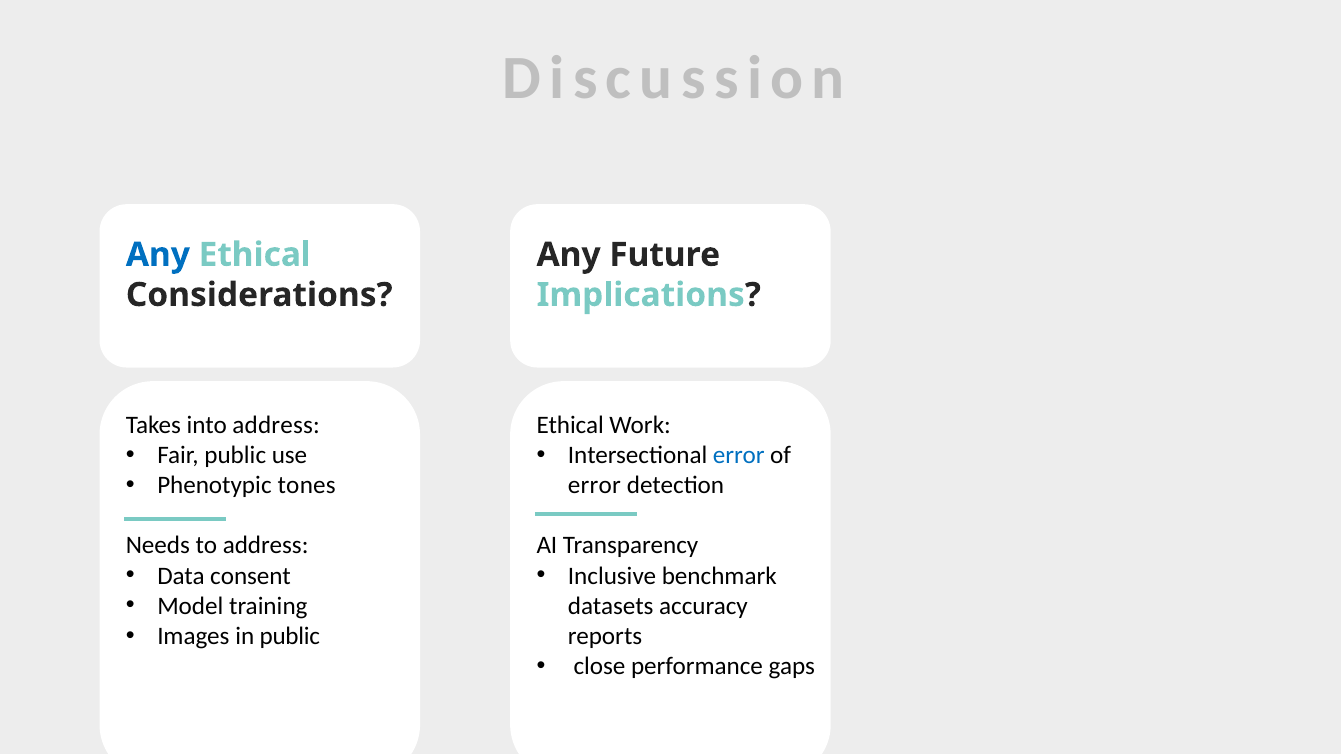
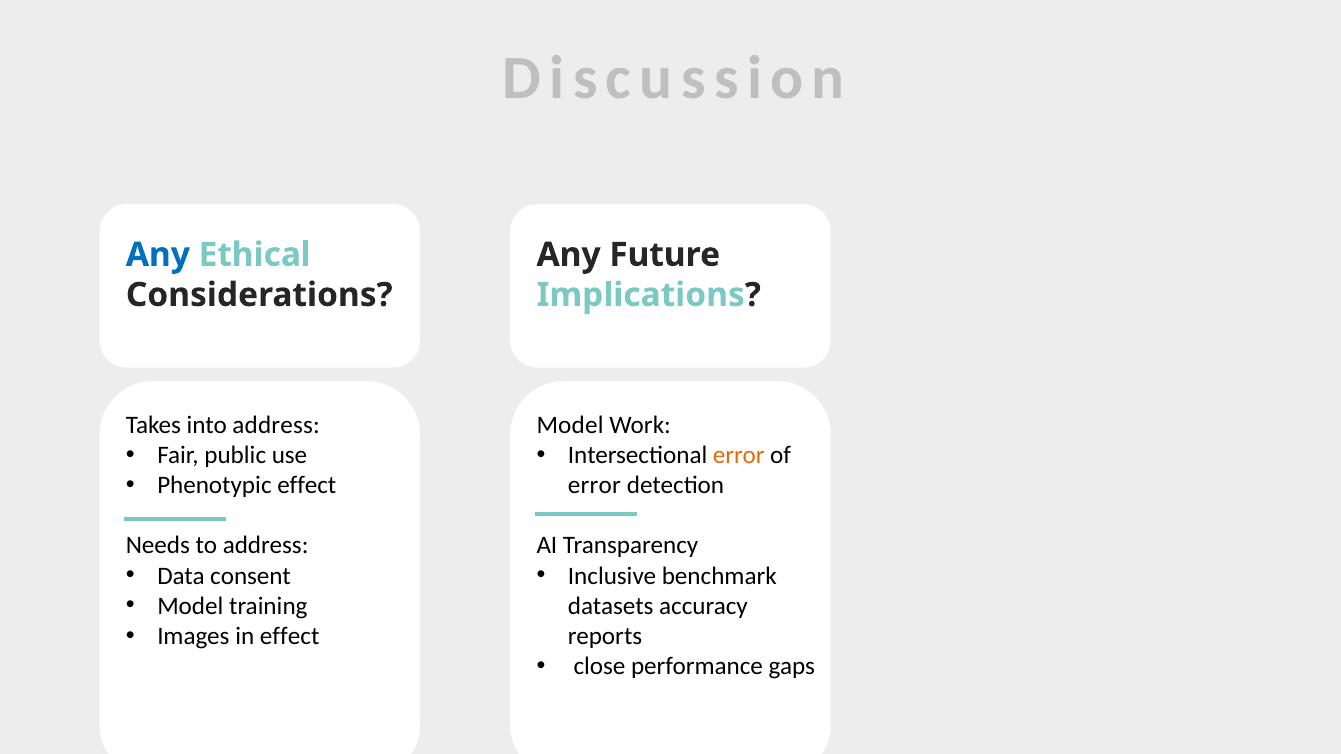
Ethical: Ethical -> Model (570, 425)
error colour: blue -> orange (739, 455)
Phenotypic tones: tones -> effect (307, 486)
in public: public -> effect (290, 636)
